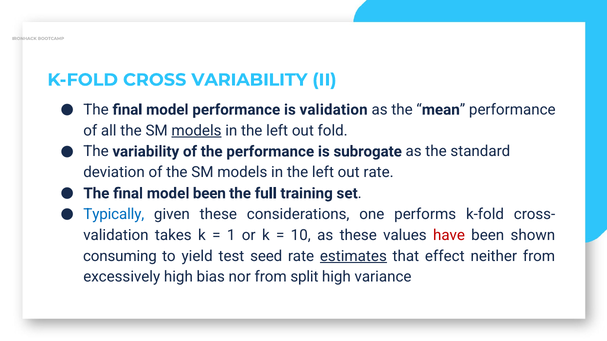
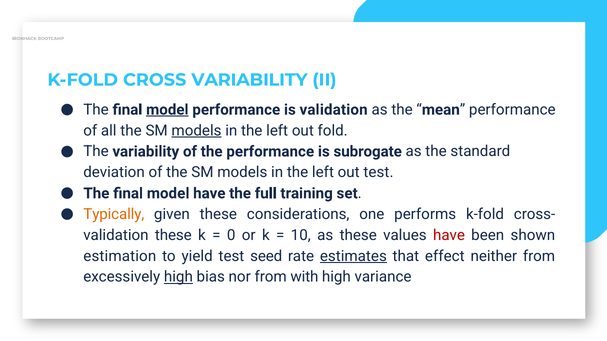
model underline: none -> present (167, 110)
out rate: rate -> test (378, 173)
model been: been -> have (209, 194)
Typically colour: blue -> orange (114, 214)
validation takes: takes -> these (173, 235)
1: 1 -> 0 (231, 235)
consuming: consuming -> estimation (120, 256)
high underline: none -> present (178, 277)
split: split -> with (304, 277)
